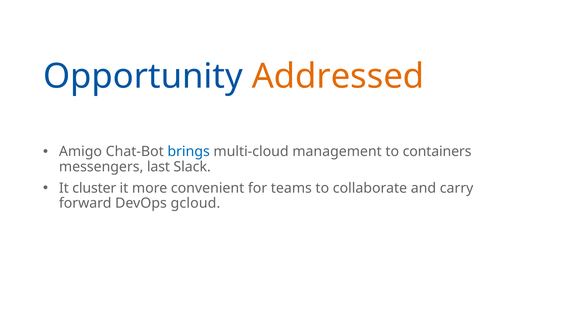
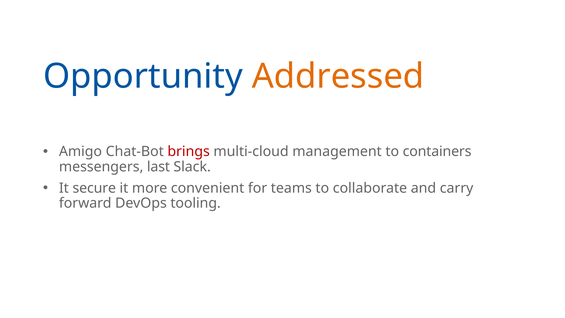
brings colour: blue -> red (189, 152)
cluster: cluster -> secure (94, 188)
gcloud: gcloud -> tooling (196, 203)
